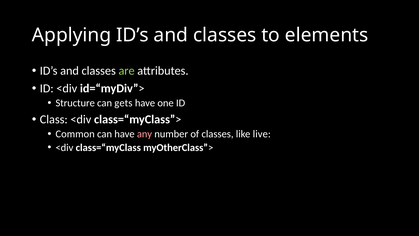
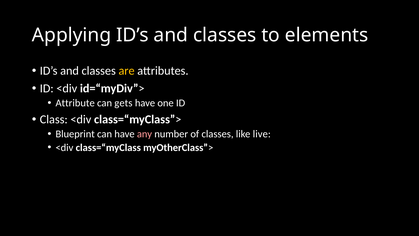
are colour: light green -> yellow (127, 71)
Structure: Structure -> Attribute (75, 103)
Common: Common -> Blueprint (75, 134)
